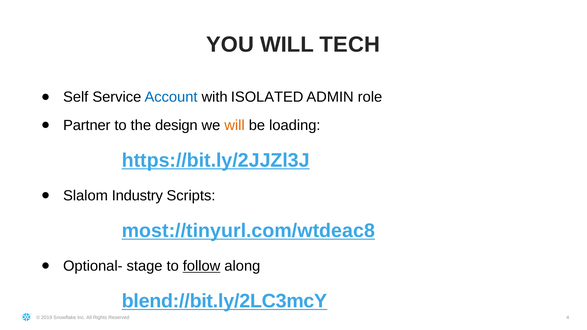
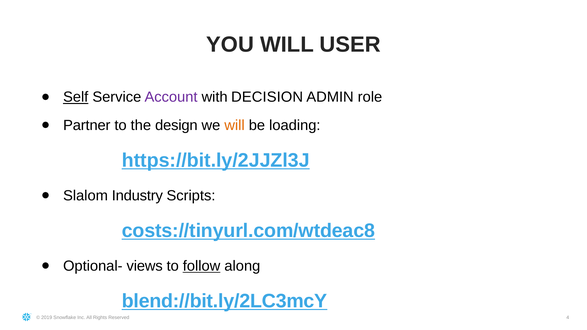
TECH: TECH -> USER (350, 45)
Self underline: none -> present (76, 97)
Account colour: blue -> purple (171, 97)
ISOLATED: ISOLATED -> DECISION (267, 97)
most://tinyurl.com/wtdeac8: most://tinyurl.com/wtdeac8 -> costs://tinyurl.com/wtdeac8 (248, 231)
stage: stage -> views (145, 266)
